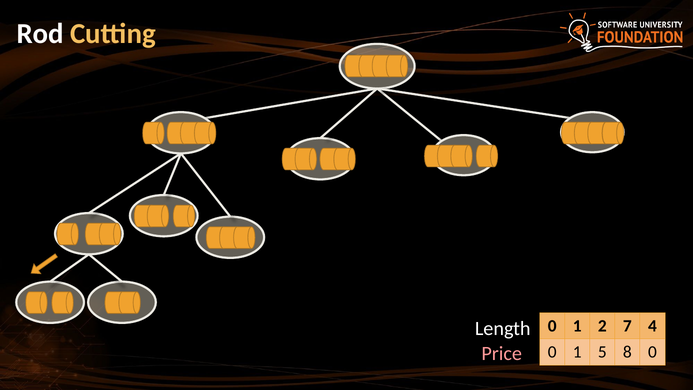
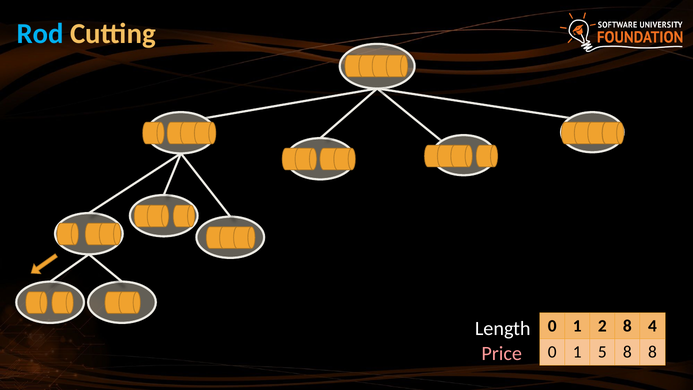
Rod colour: white -> light blue (40, 34)
2 7: 7 -> 8 (627, 326)
8 0: 0 -> 8 (652, 352)
